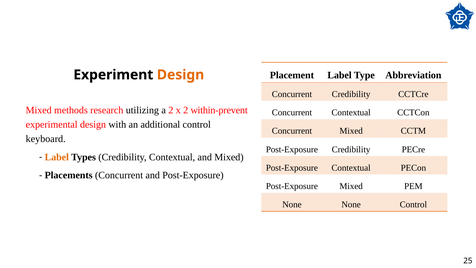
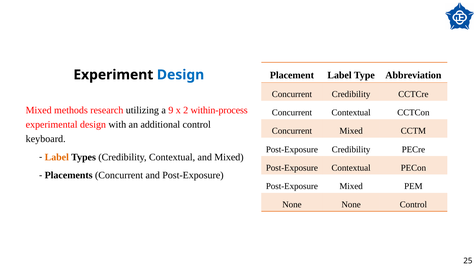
Design colour: orange -> blue (181, 75)
a 2: 2 -> 9 (171, 110)
within-prevent: within-prevent -> within-process (219, 110)
